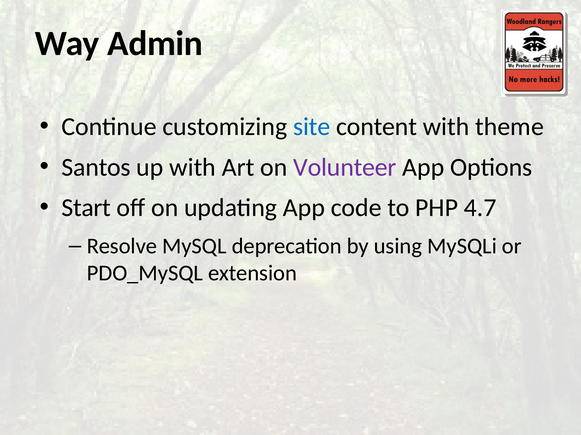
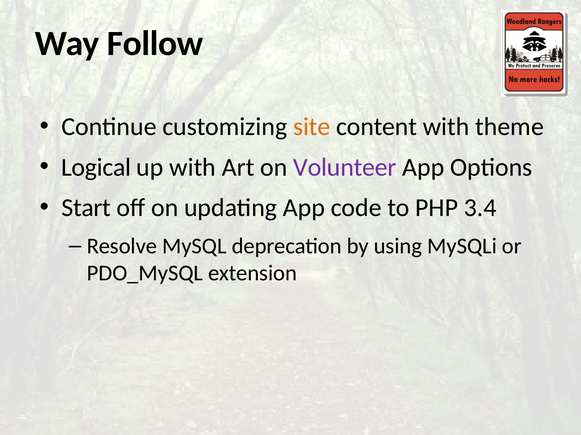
Admin: Admin -> Follow (155, 44)
site colour: blue -> orange (312, 127)
Santos: Santos -> Logical (96, 167)
4.7: 4.7 -> 3.4 (480, 208)
